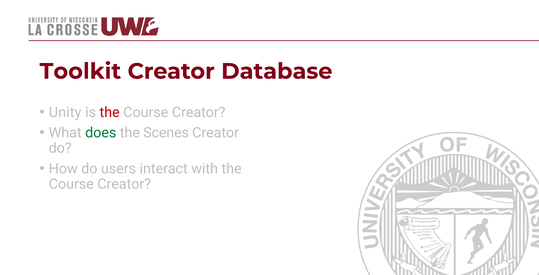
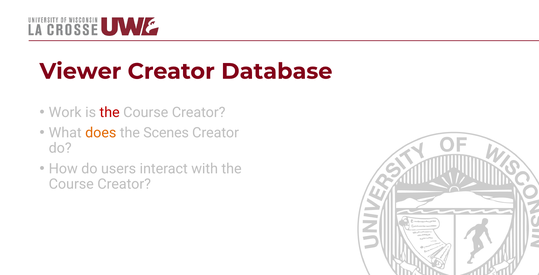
Toolkit: Toolkit -> Viewer (80, 72)
Unity: Unity -> Work (65, 113)
does colour: green -> orange (101, 133)
